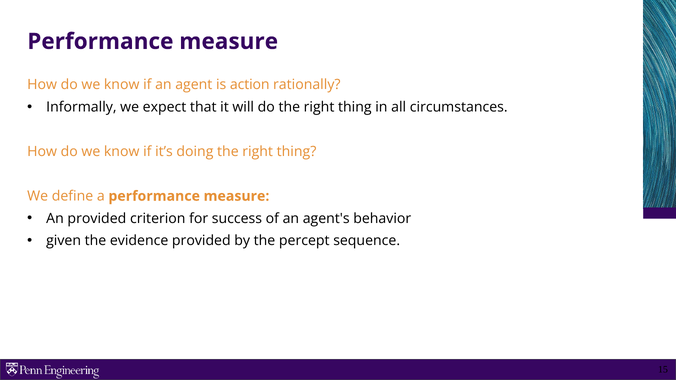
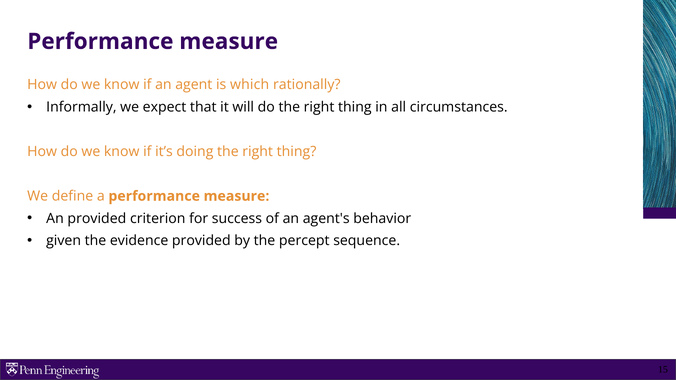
action: action -> which (250, 85)
